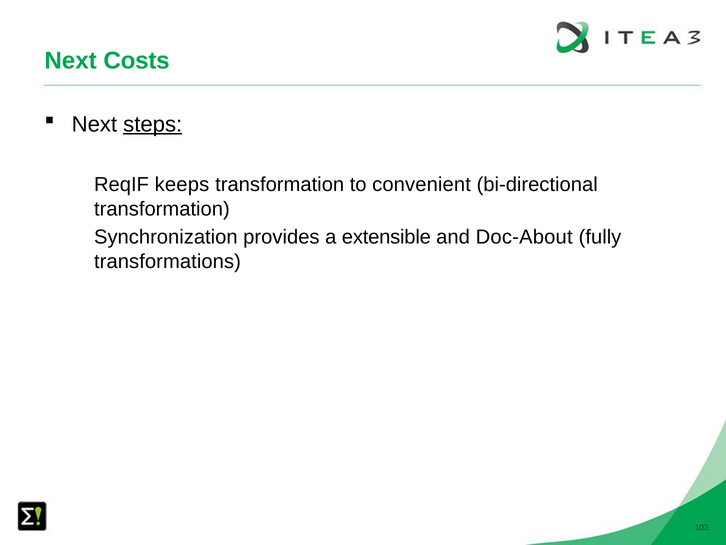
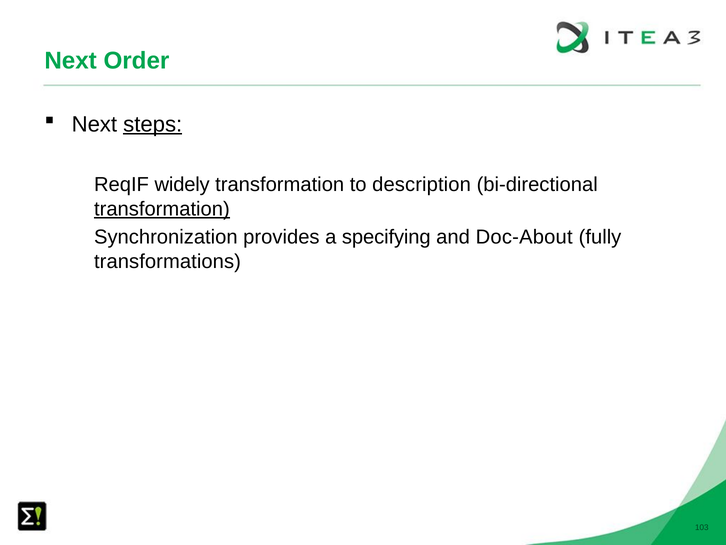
Costs: Costs -> Order (136, 61)
keeps: keeps -> widely (182, 185)
convenient: convenient -> description (422, 185)
transformation underline: none -> present (162, 209)
extensible: extensible -> specifying (386, 237)
